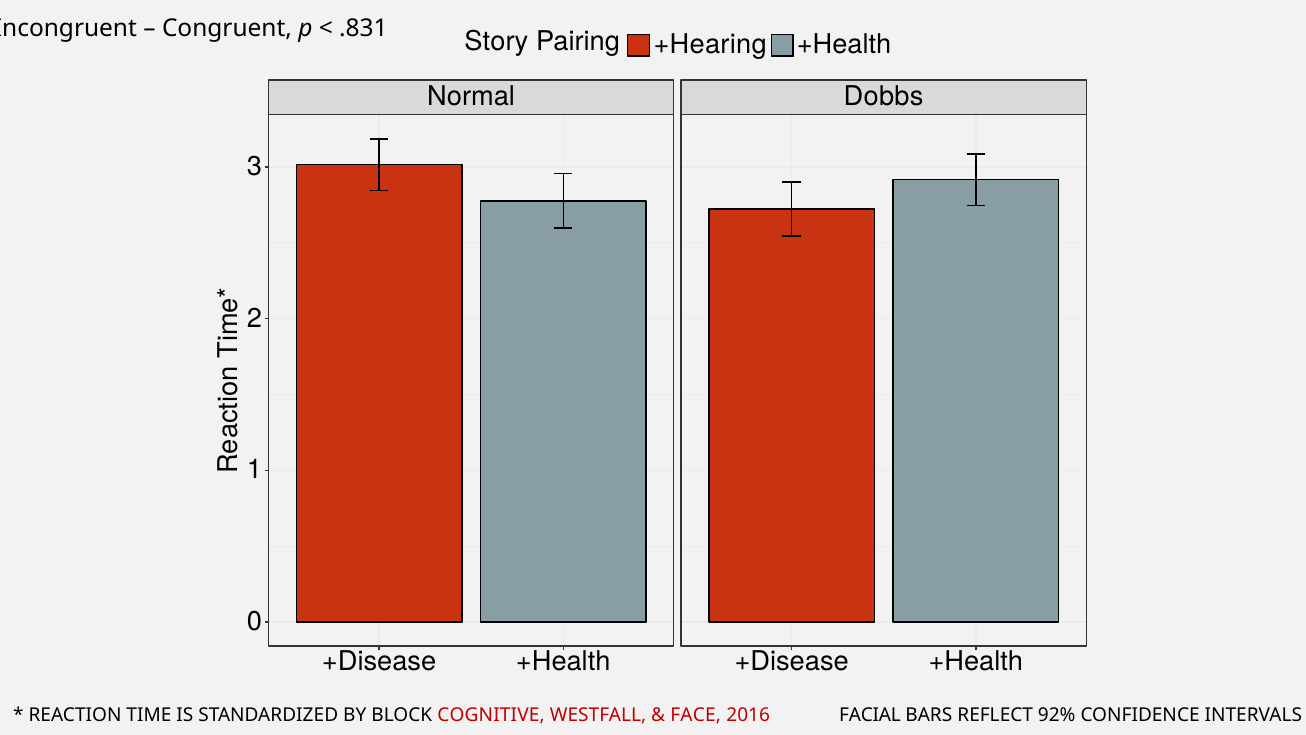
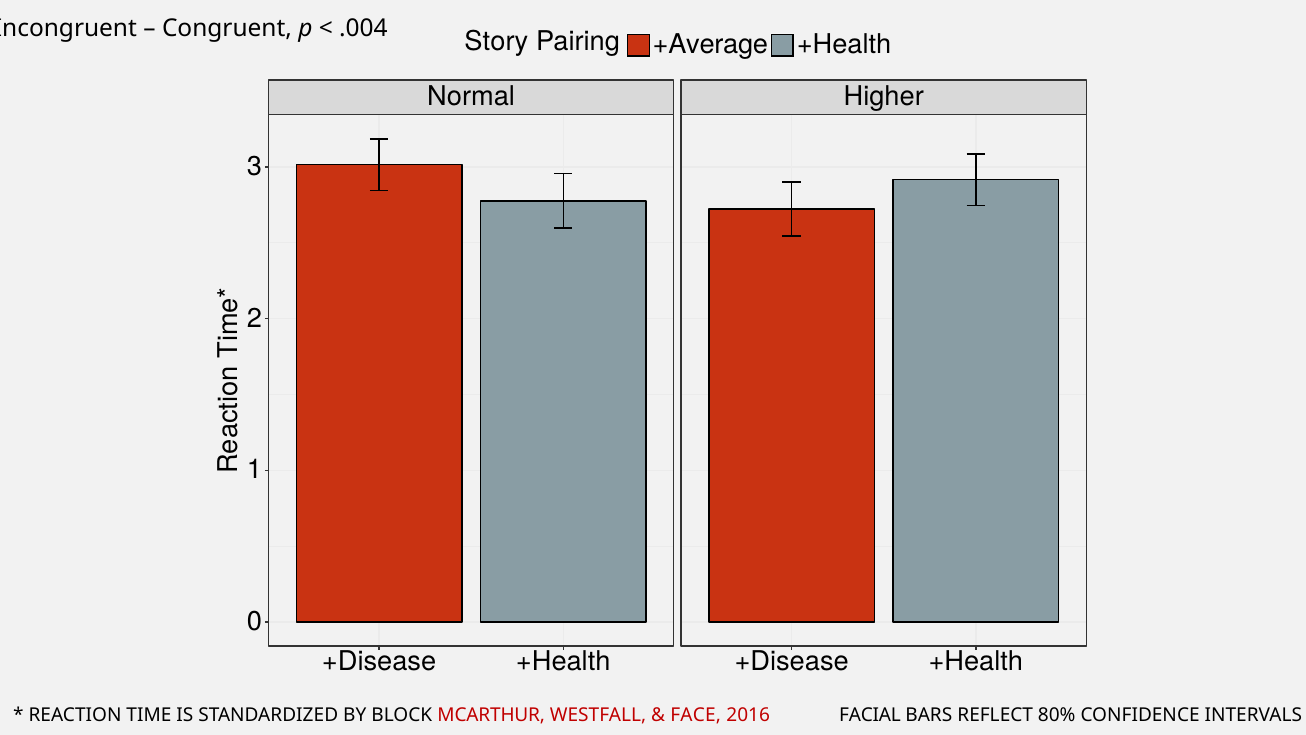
.831: .831 -> .004 (363, 29)
+Hearing: +Hearing -> +Average (710, 44)
Dobbs: Dobbs -> Higher (884, 96)
COGNITIVE: COGNITIVE -> MCARTHUR (491, 714)
92%: 92% -> 80% (1057, 715)
